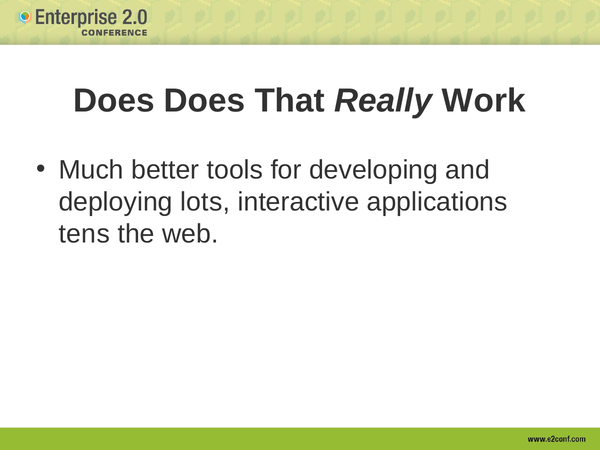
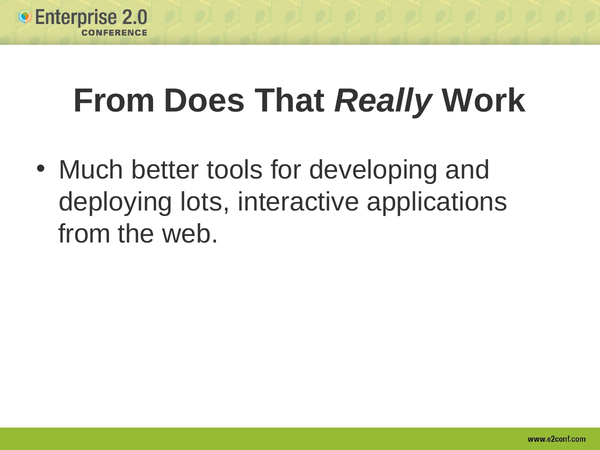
Does: Does -> From (114, 101)
tens: tens -> from (85, 234)
